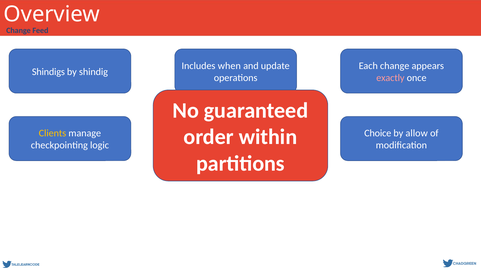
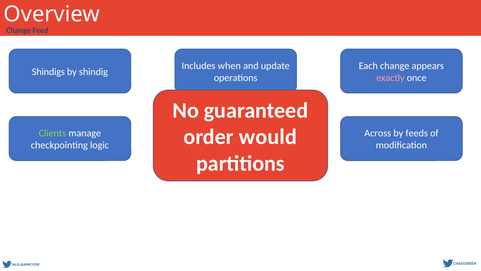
within: within -> would (268, 137)
Clients colour: yellow -> light green (53, 133)
Choice: Choice -> Across (378, 133)
allow: allow -> feeds (417, 133)
